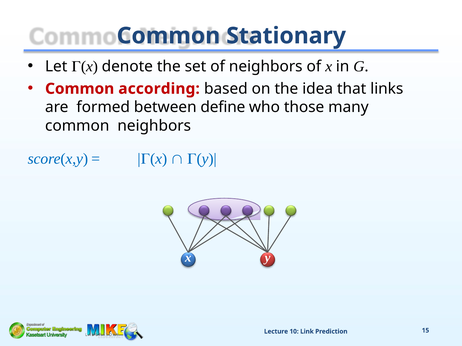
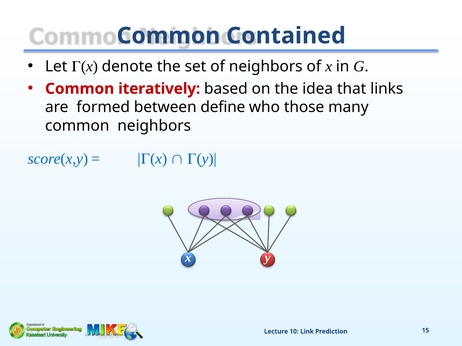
Stationary: Stationary -> Contained (286, 36)
according: according -> iteratively (159, 89)
